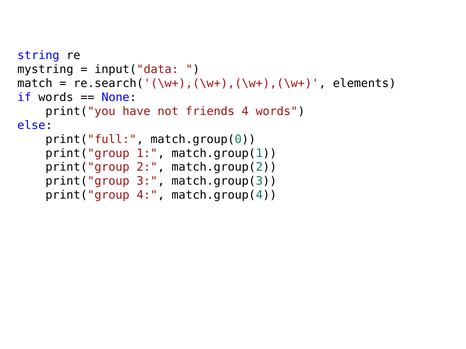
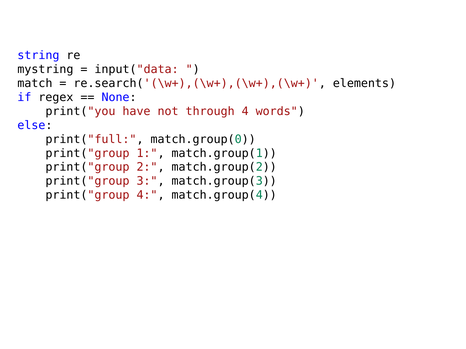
if words: words -> regex (56, 97)
friends: friends -> through (210, 111)
